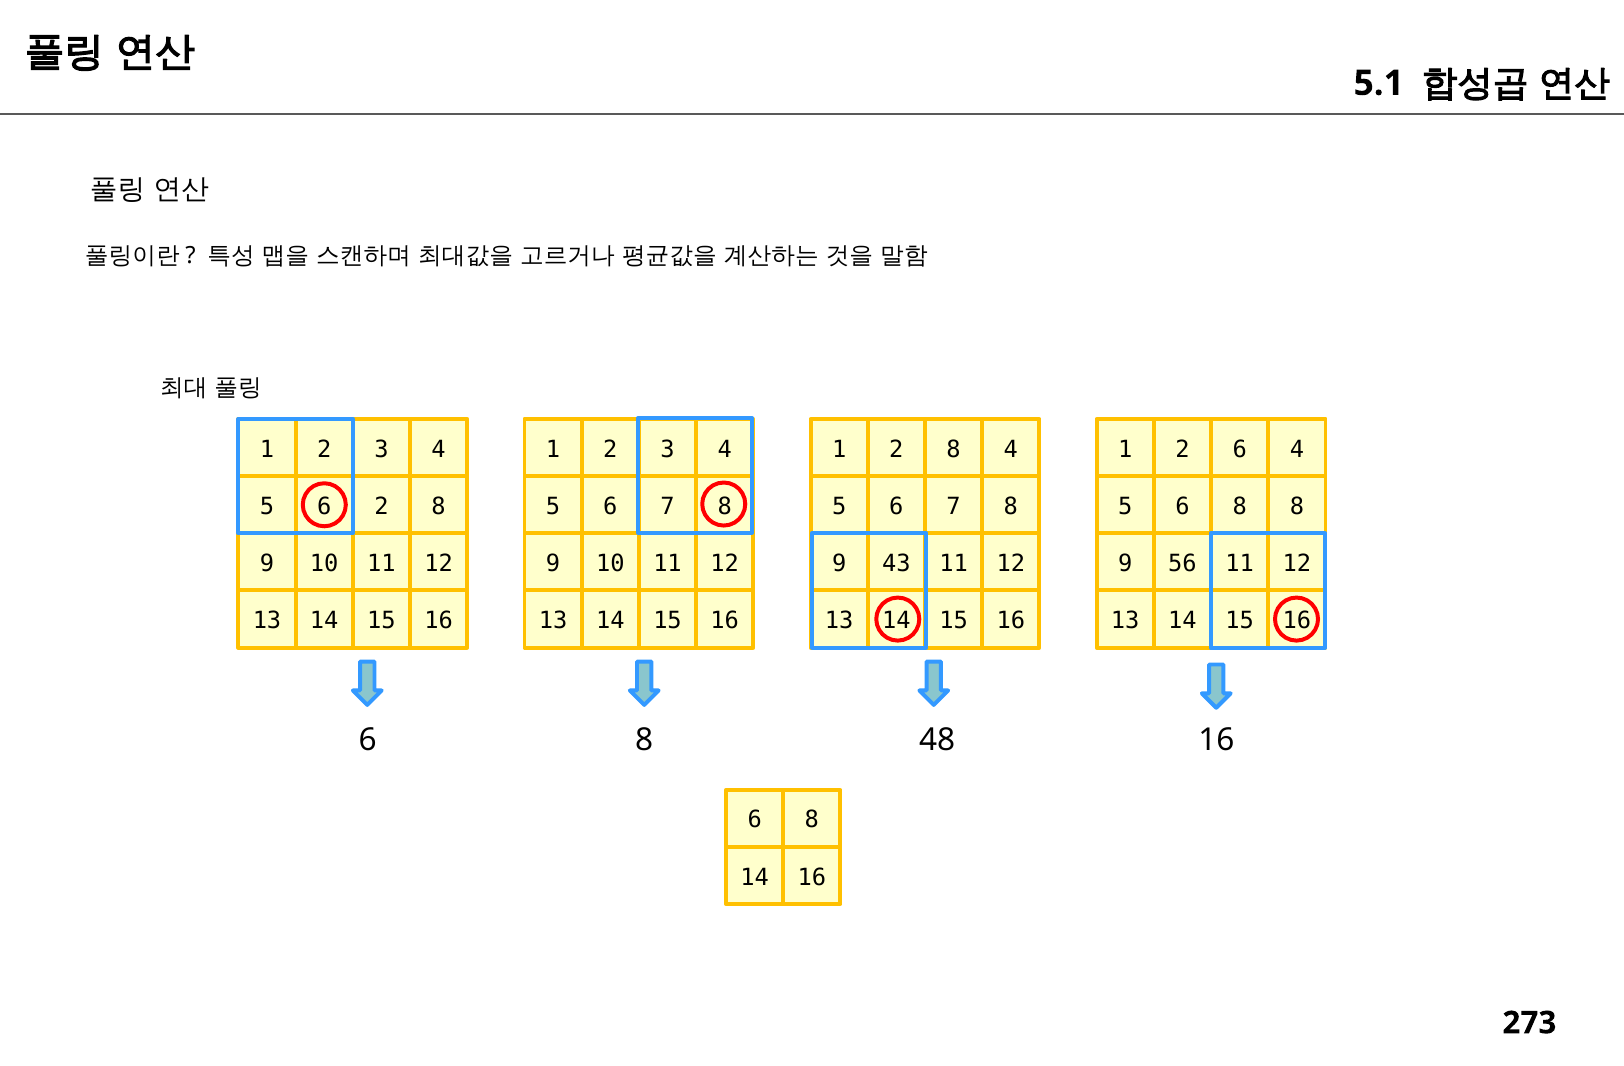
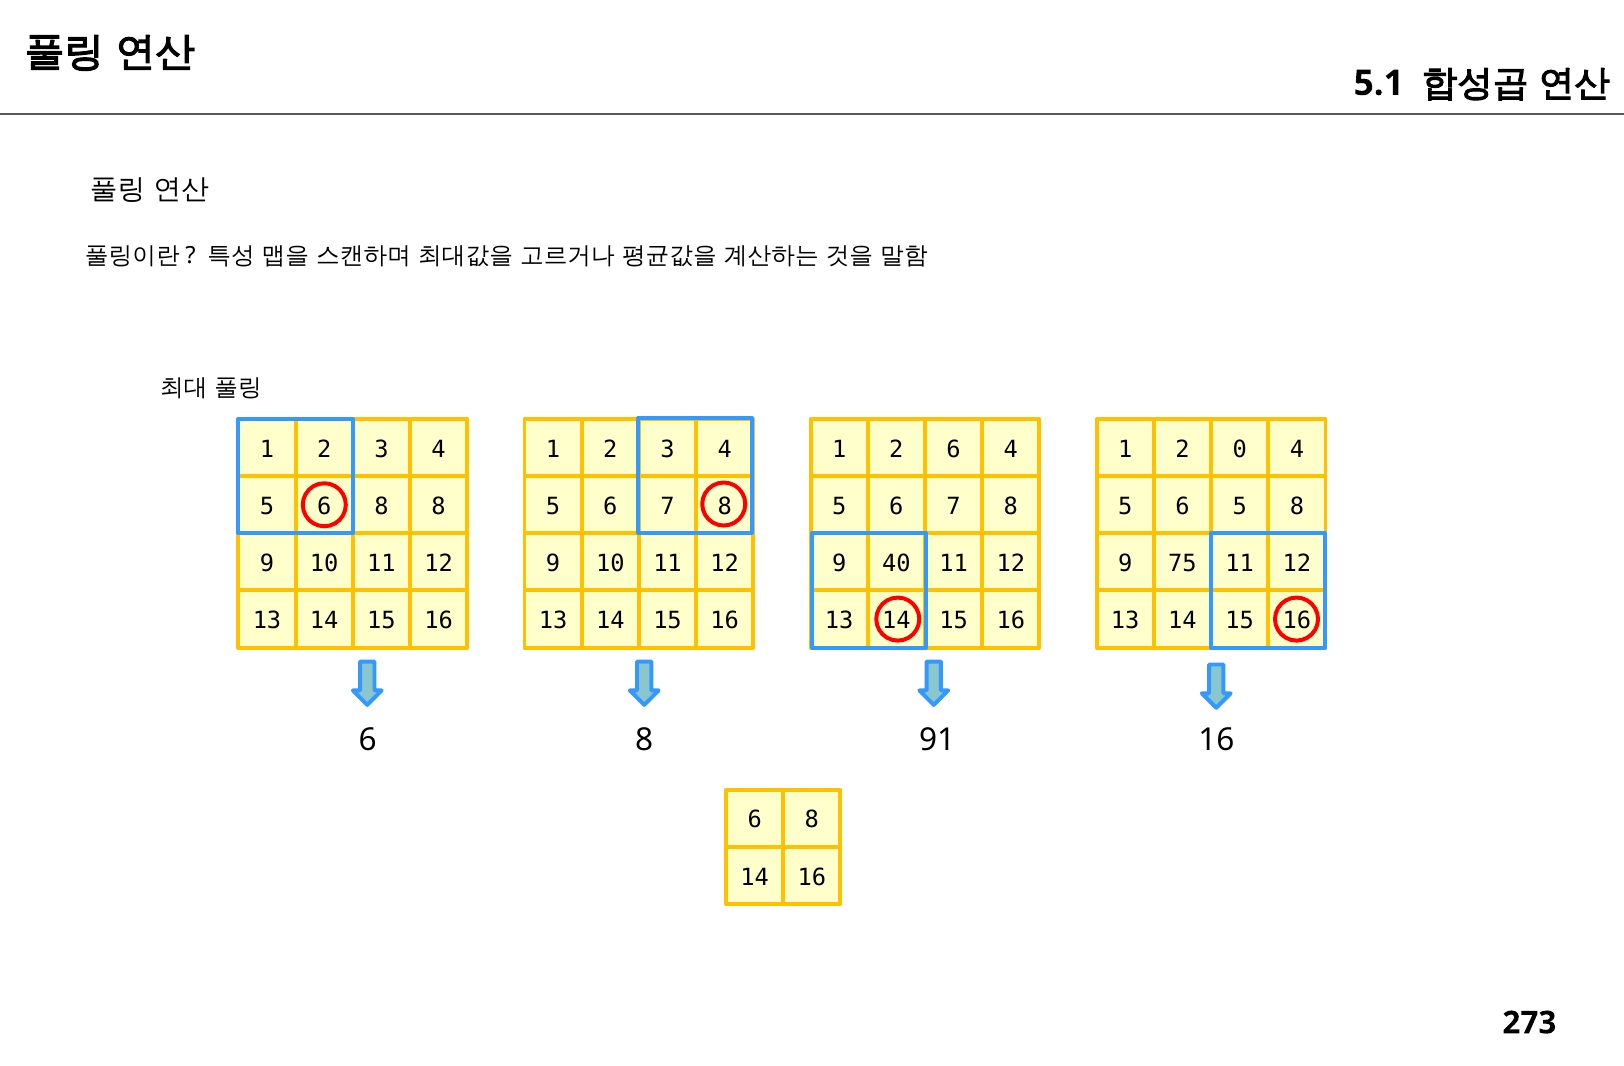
2 8: 8 -> 6 (954, 449)
2 6: 6 -> 0 (1240, 449)
5 6 2: 2 -> 8 (381, 507)
5 6 8: 8 -> 5 (1240, 507)
43: 43 -> 40 (896, 564)
56: 56 -> 75 (1182, 564)
48: 48 -> 91 (937, 741)
